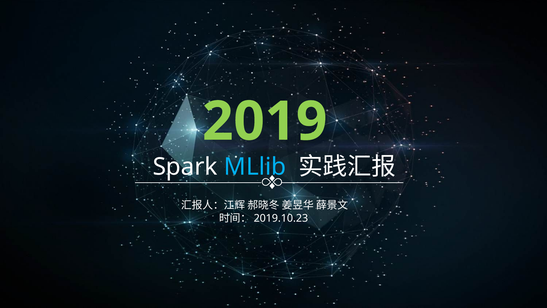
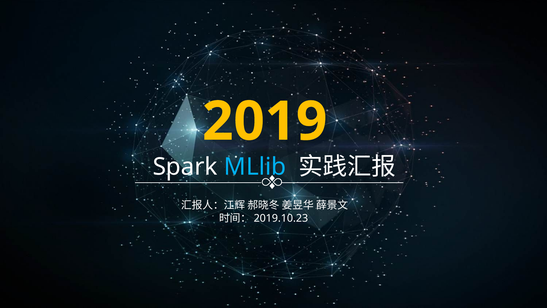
2019 colour: light green -> yellow (265, 121)
